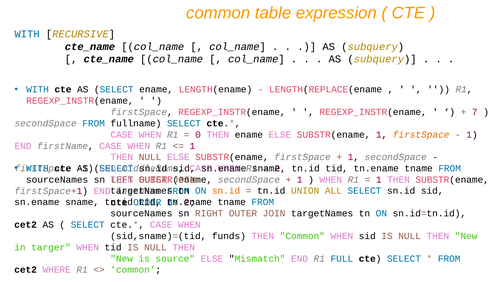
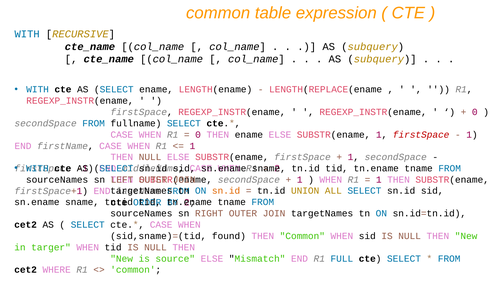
7: 7 -> 0 (475, 112)
firstSpace colour: orange -> red (421, 135)
funds: funds -> found (229, 236)
